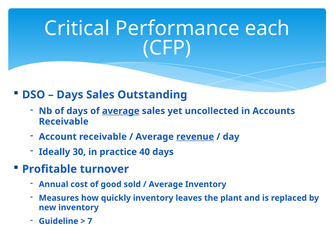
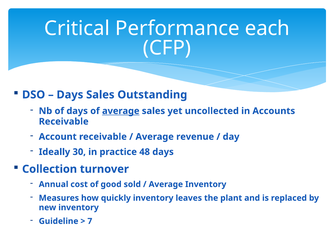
revenue underline: present -> none (195, 137)
40: 40 -> 48 (145, 152)
Profitable: Profitable -> Collection (50, 169)
